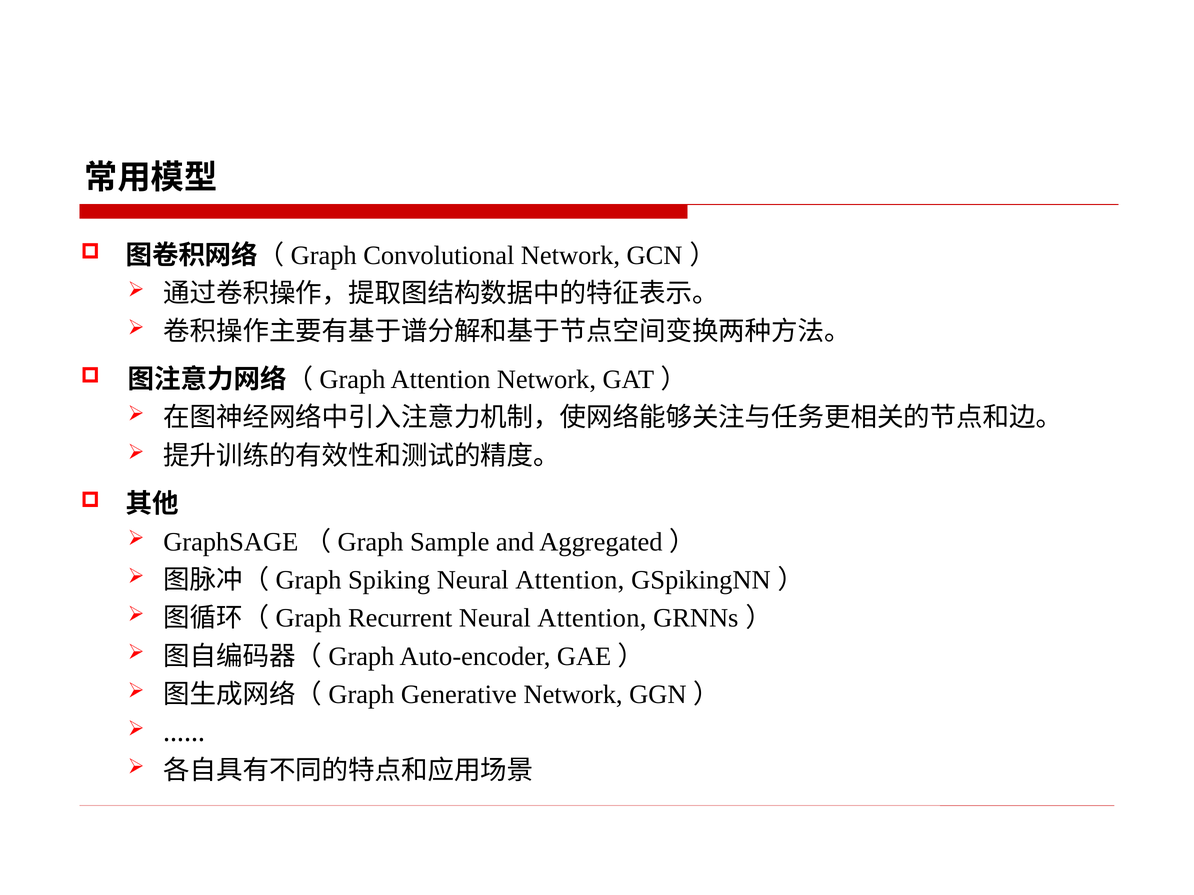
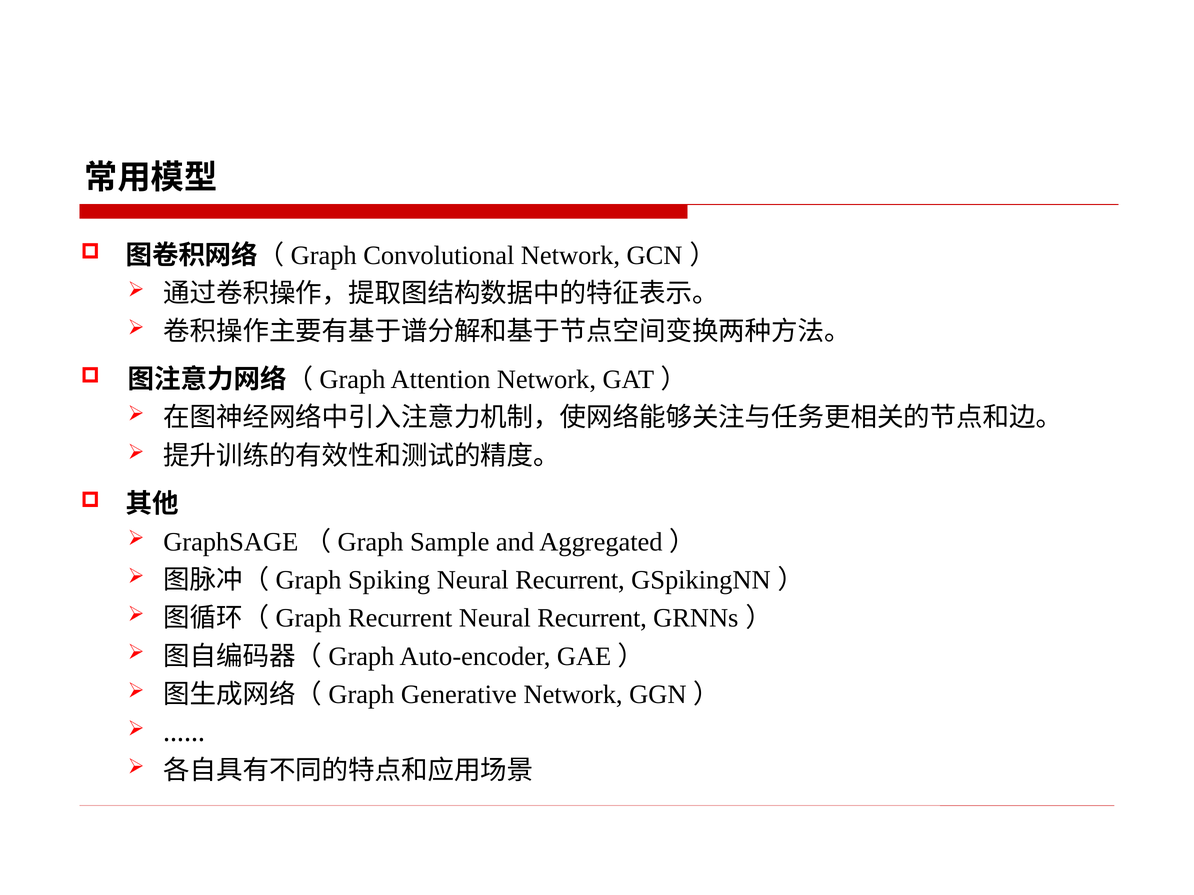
Spiking Neural Attention: Attention -> Recurrent (570, 580)
Recurrent Neural Attention: Attention -> Recurrent (592, 619)
